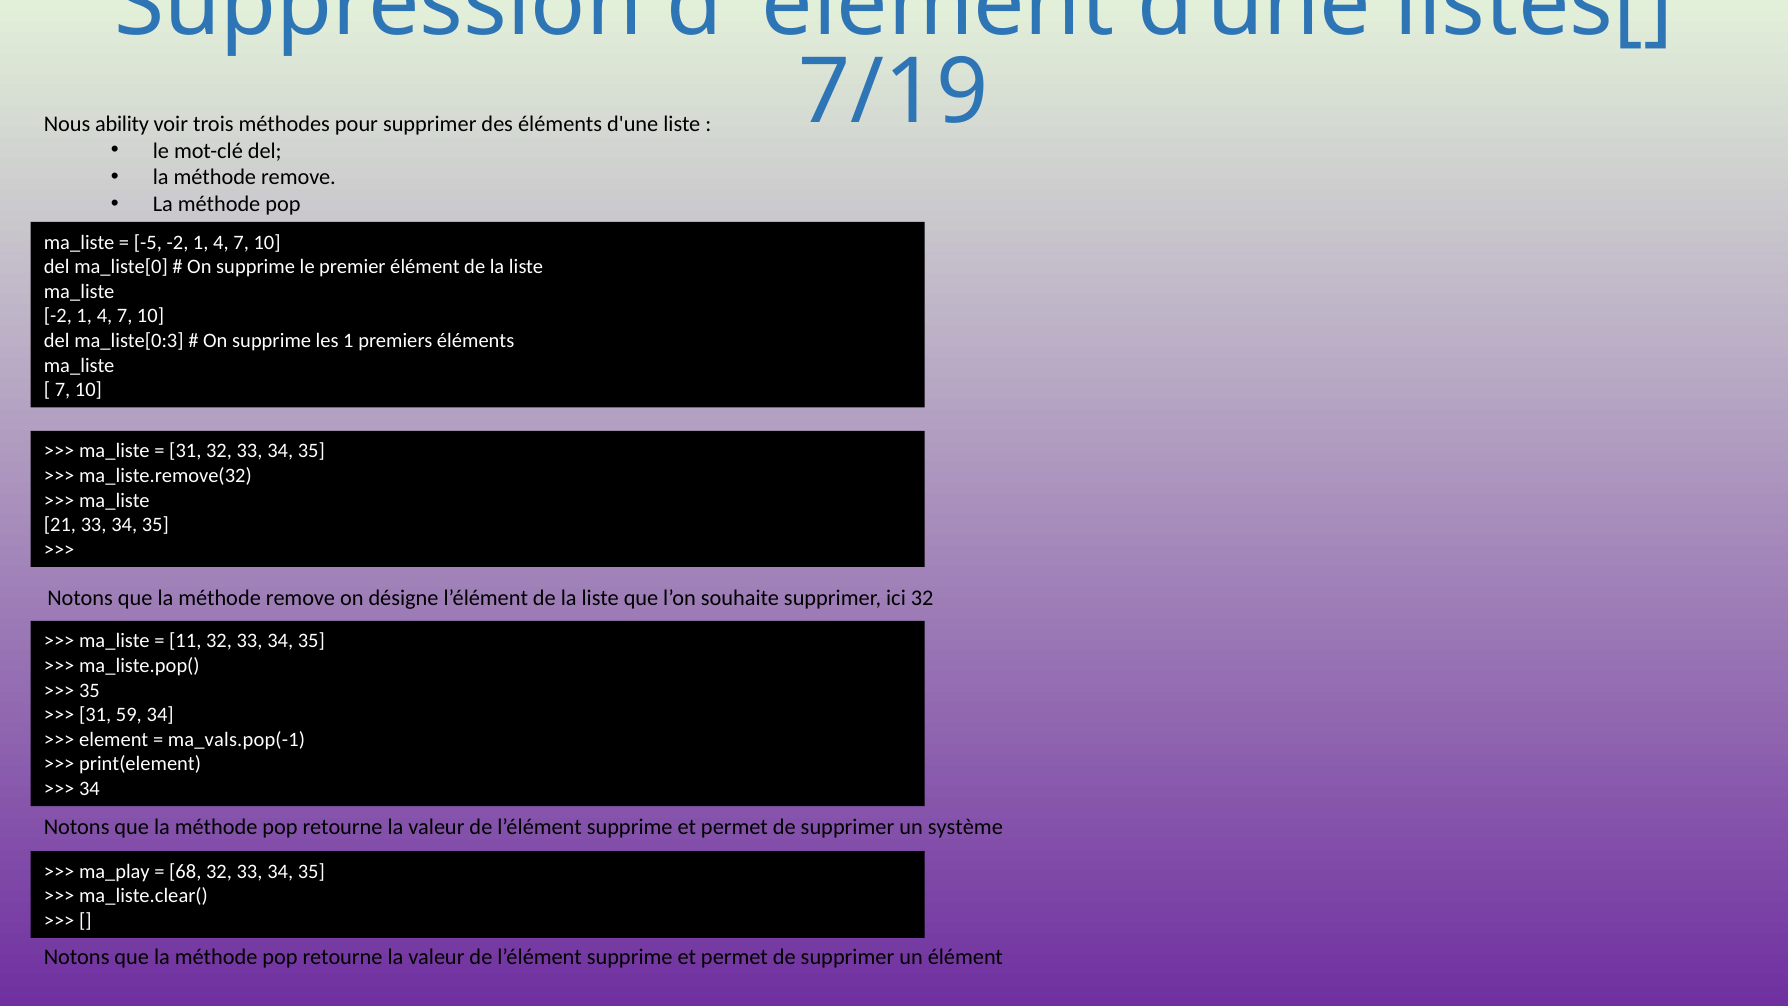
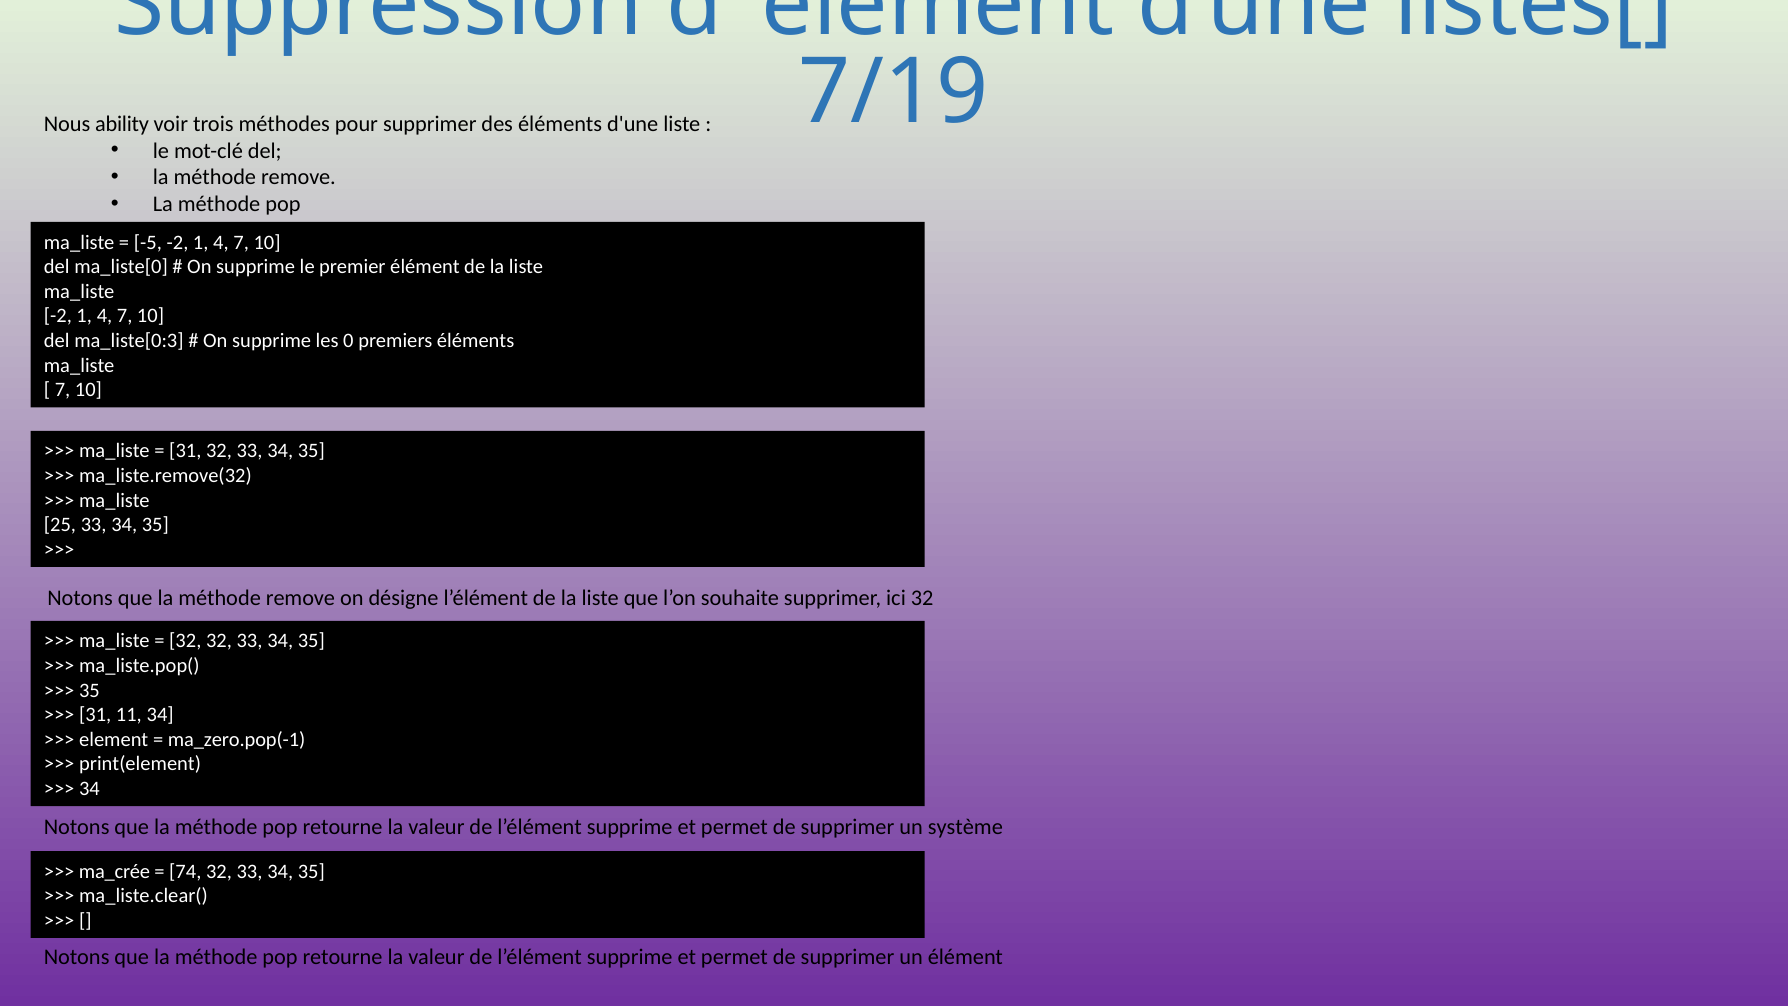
les 1: 1 -> 0 (348, 341)
21: 21 -> 25 (60, 525)
11: 11 -> 32 (185, 641)
59: 59 -> 11 (129, 715)
ma_vals.pop(-1: ma_vals.pop(-1 -> ma_zero.pop(-1 (237, 739)
ma_play: ma_play -> ma_crée (115, 871)
68: 68 -> 74 (185, 871)
